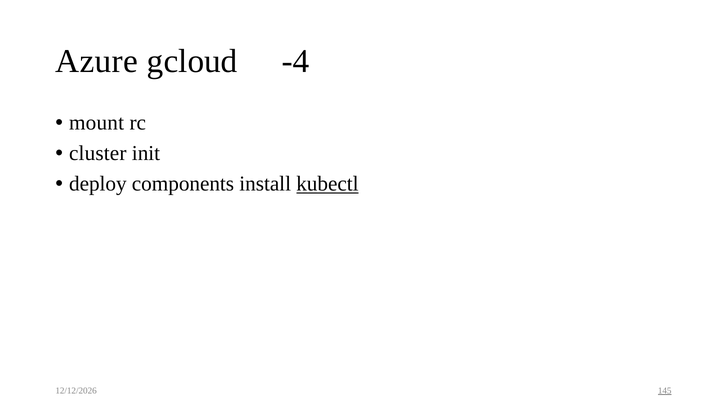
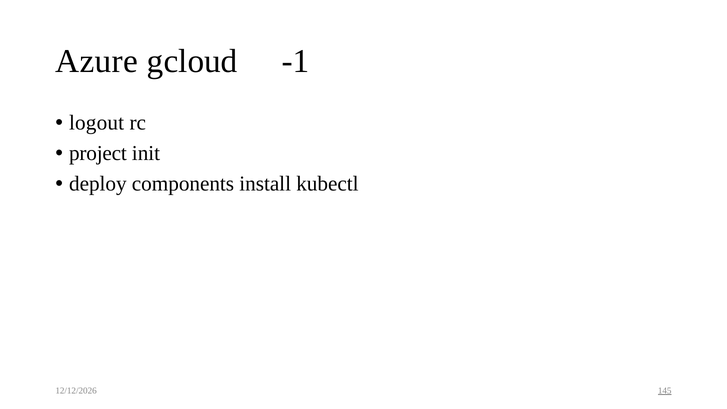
-4: -4 -> -1 (296, 61)
mount: mount -> logout (97, 123)
cluster: cluster -> project (98, 153)
kubectl underline: present -> none (327, 184)
